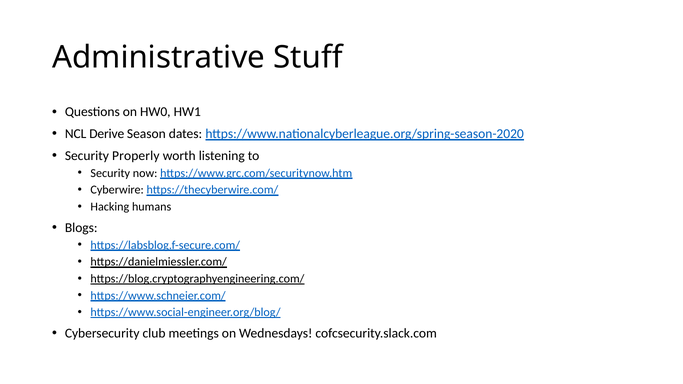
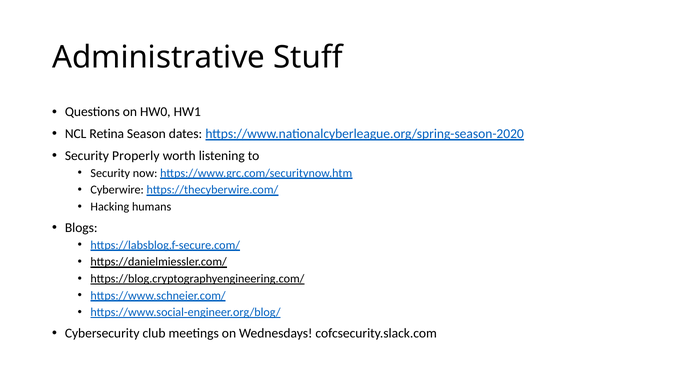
Derive: Derive -> Retina (107, 134)
